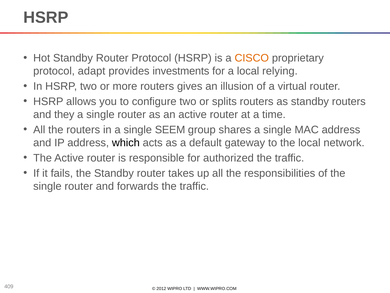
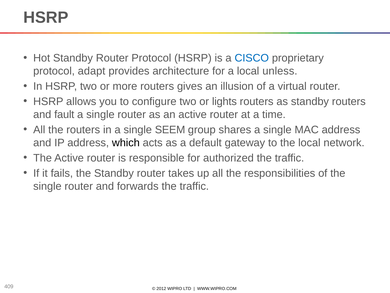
CISCO colour: orange -> blue (252, 58)
investments: investments -> architecture (181, 71)
relying: relying -> unless (280, 71)
splits: splits -> lights (224, 101)
they: they -> fault (64, 114)
